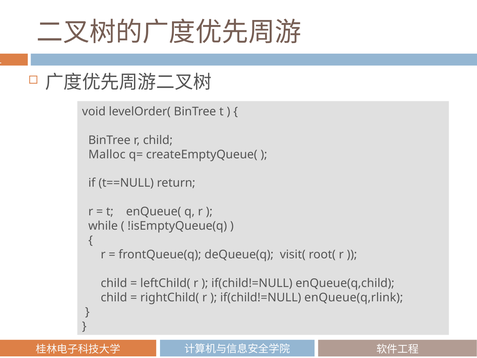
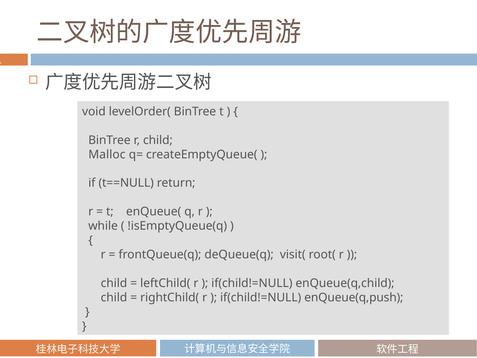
enQueue(q,rlink: enQueue(q,rlink -> enQueue(q,push (354, 297)
